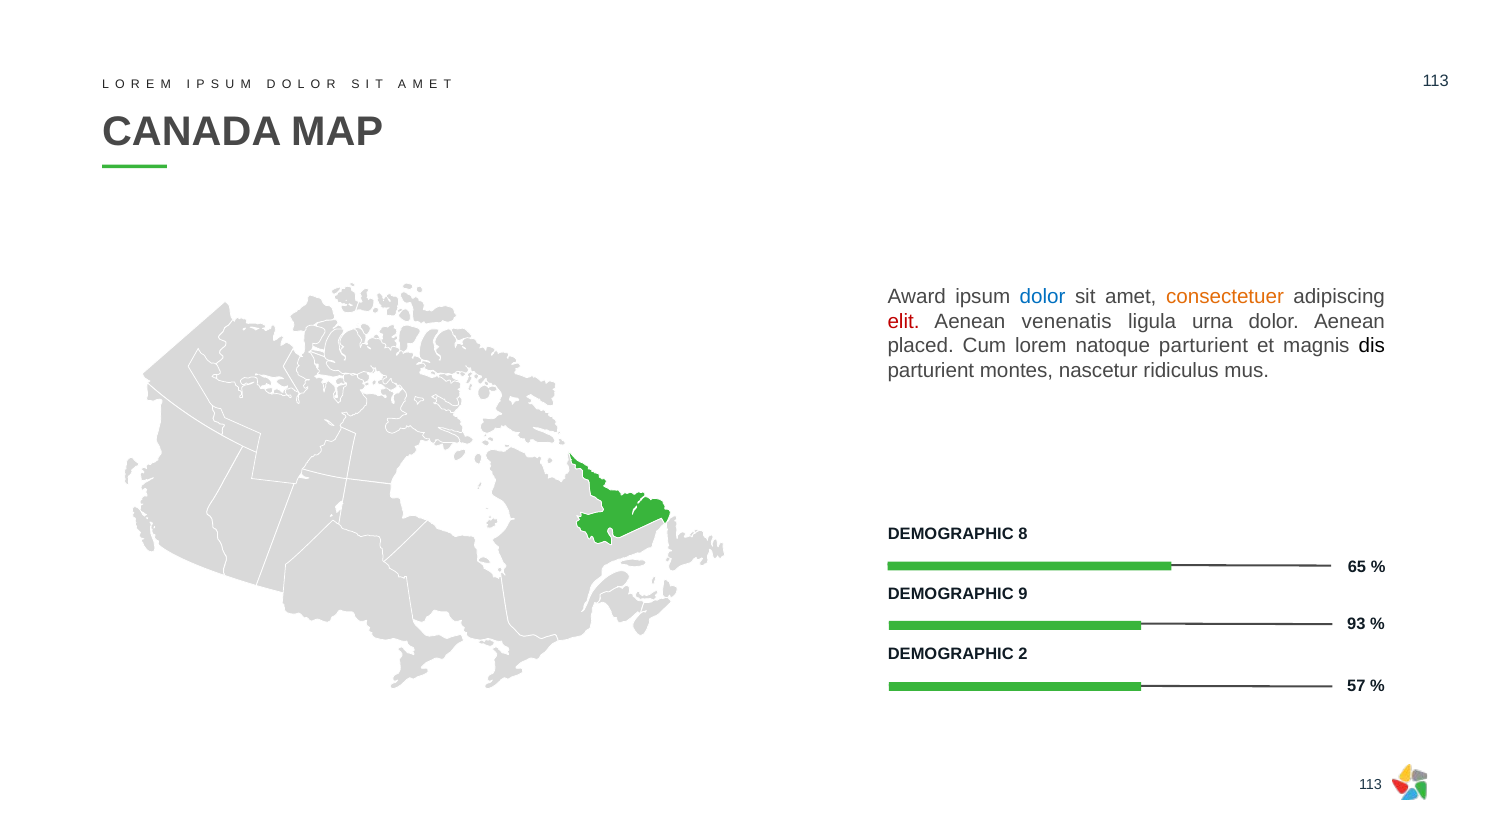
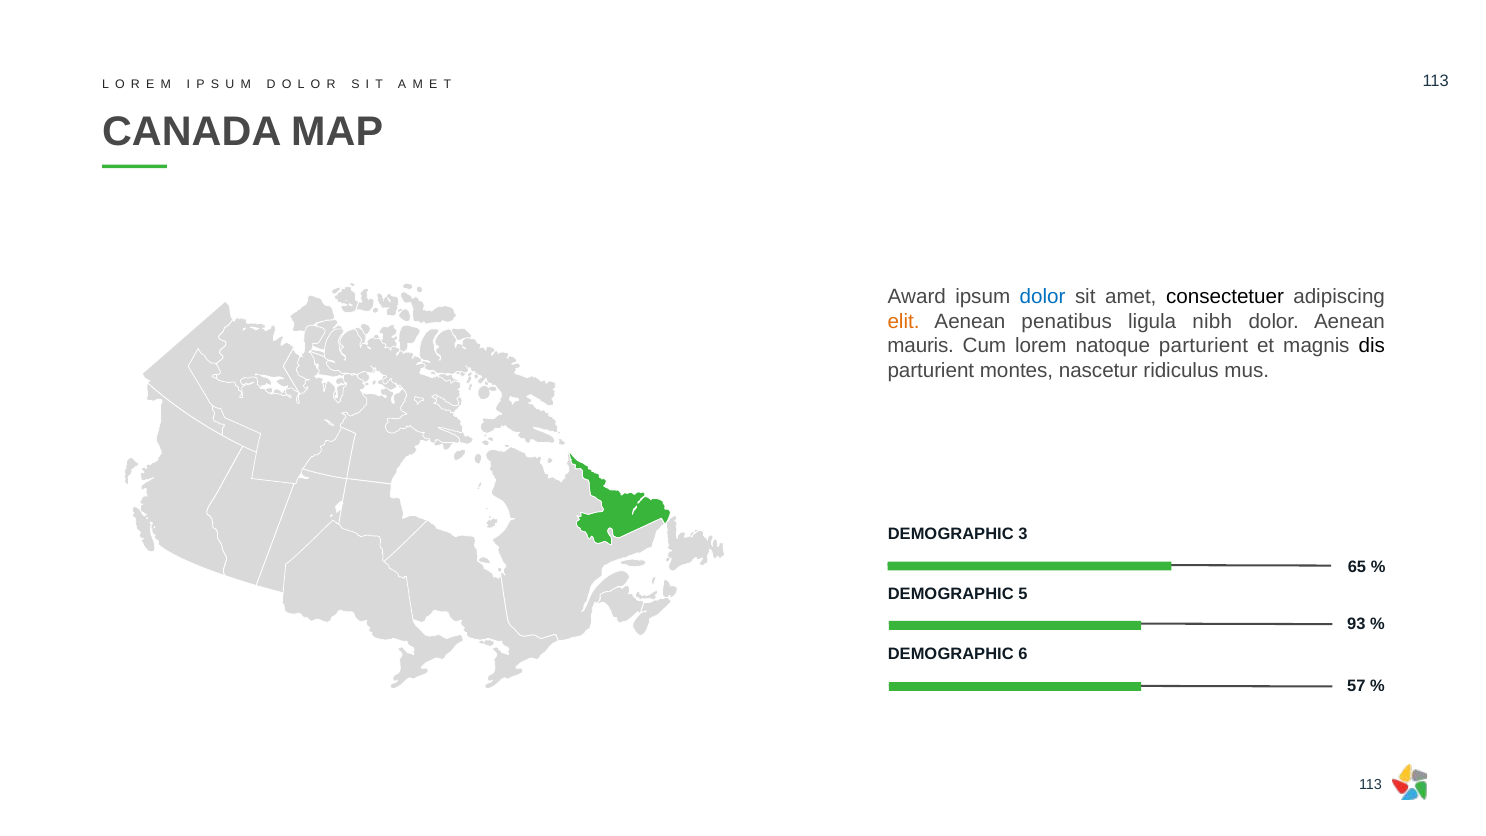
consectetuer colour: orange -> black (1225, 296)
elit colour: red -> orange (904, 321)
venenatis: venenatis -> penatibus (1067, 321)
urna: urna -> nibh (1212, 321)
placed: placed -> mauris (921, 346)
8: 8 -> 3 (1023, 534)
9: 9 -> 5 (1023, 594)
2: 2 -> 6 (1023, 654)
